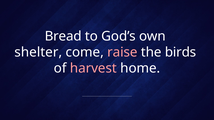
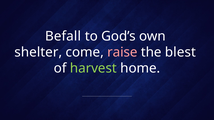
Bread: Bread -> Befall (63, 36)
birds: birds -> blest (180, 52)
harvest colour: pink -> light green (93, 68)
